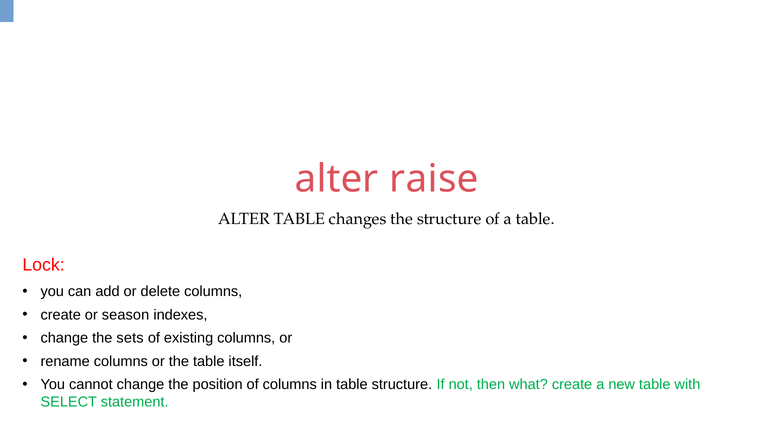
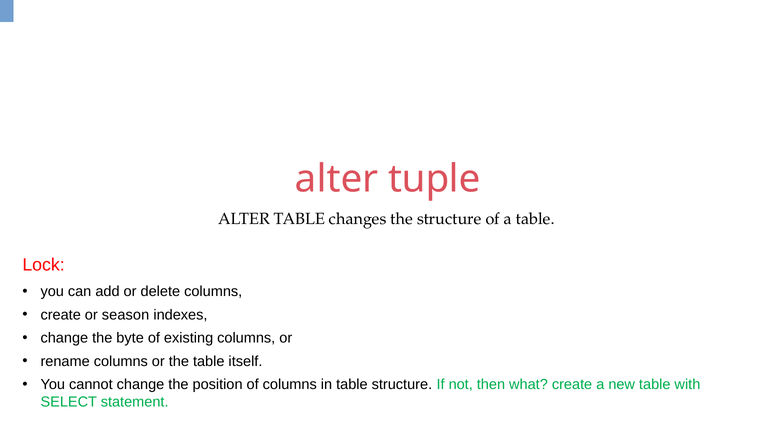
raise: raise -> tuple (434, 179)
sets: sets -> byte (130, 338)
